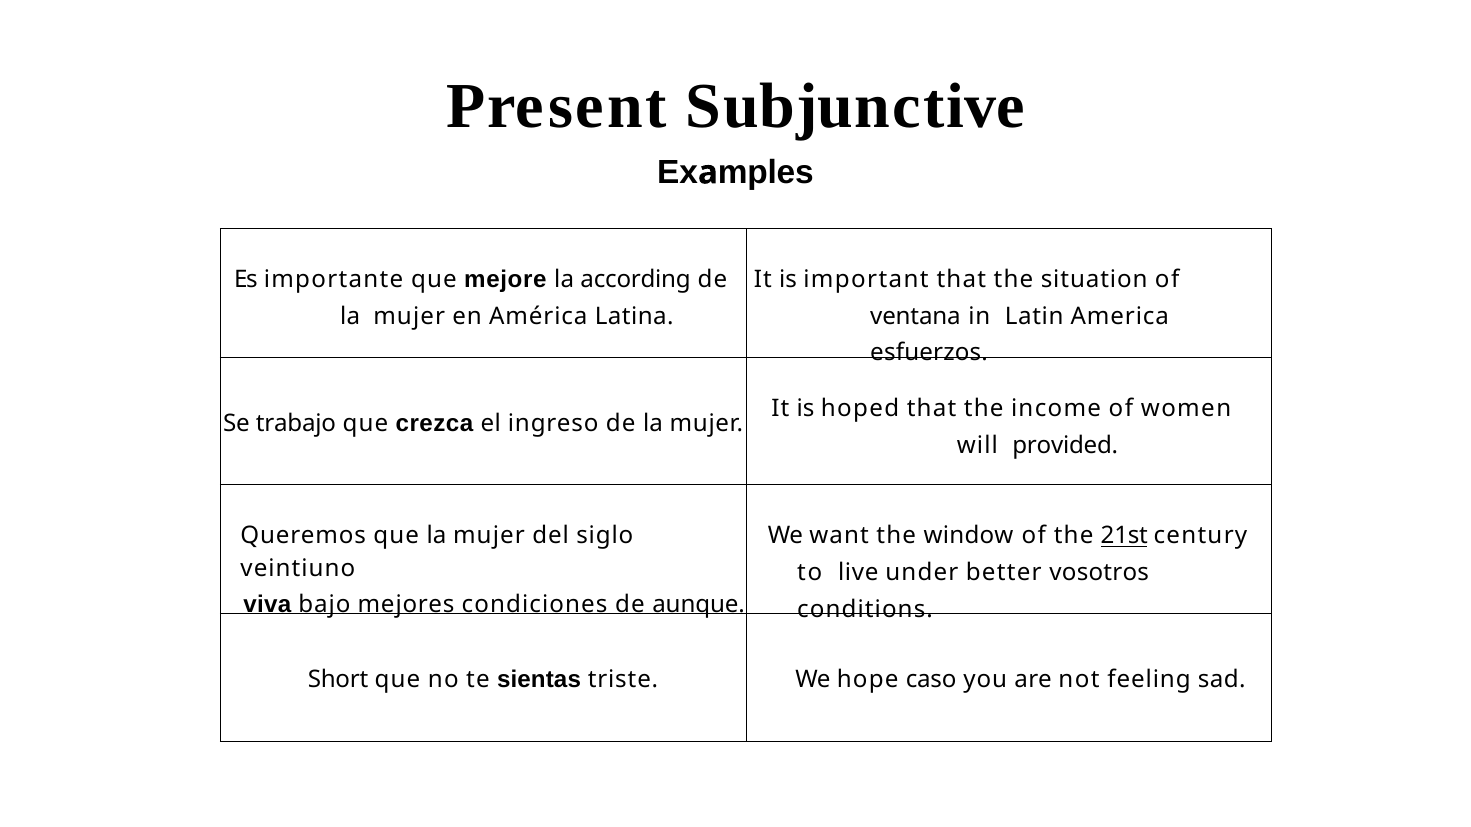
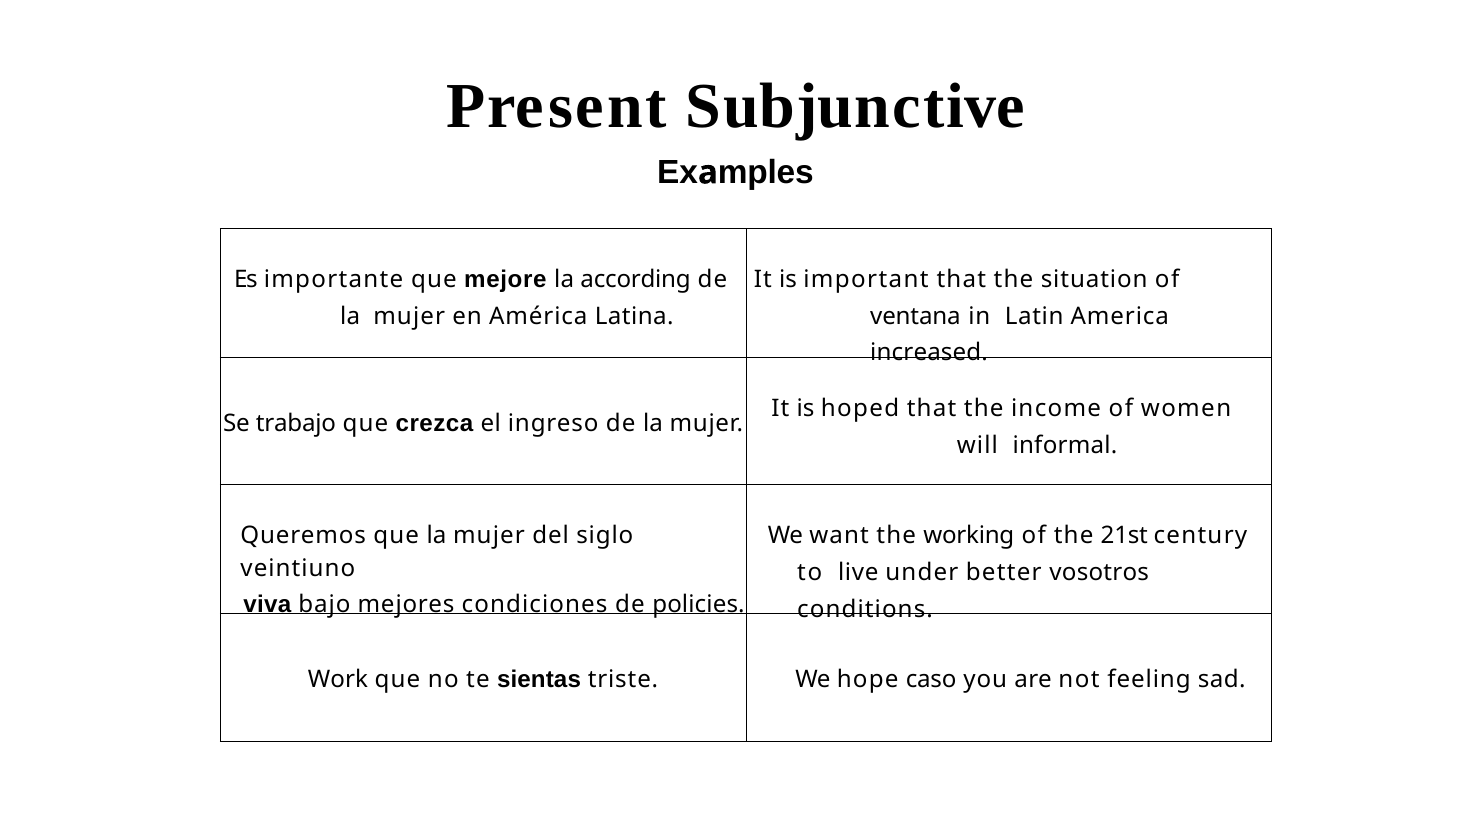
esfuerzos: esfuerzos -> increased (929, 353)
provided: provided -> informal (1065, 445)
window: window -> working (969, 536)
21st underline: present -> none (1124, 536)
aunque: aunque -> policies (698, 605)
Short: Short -> Work (338, 680)
